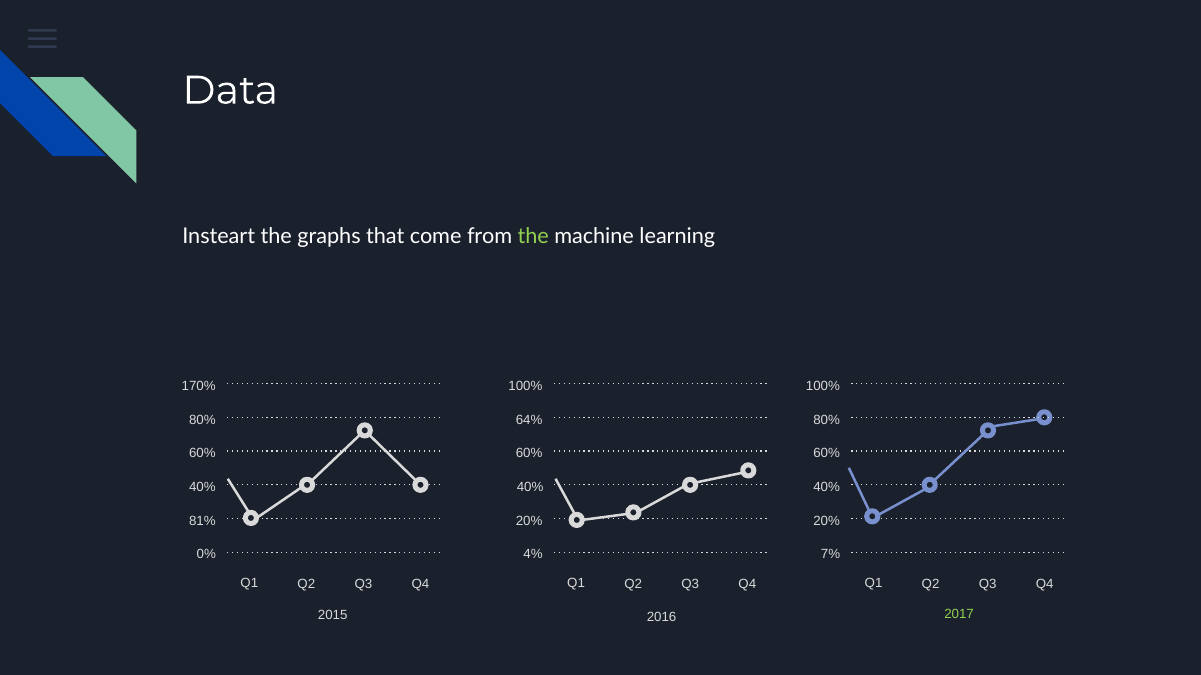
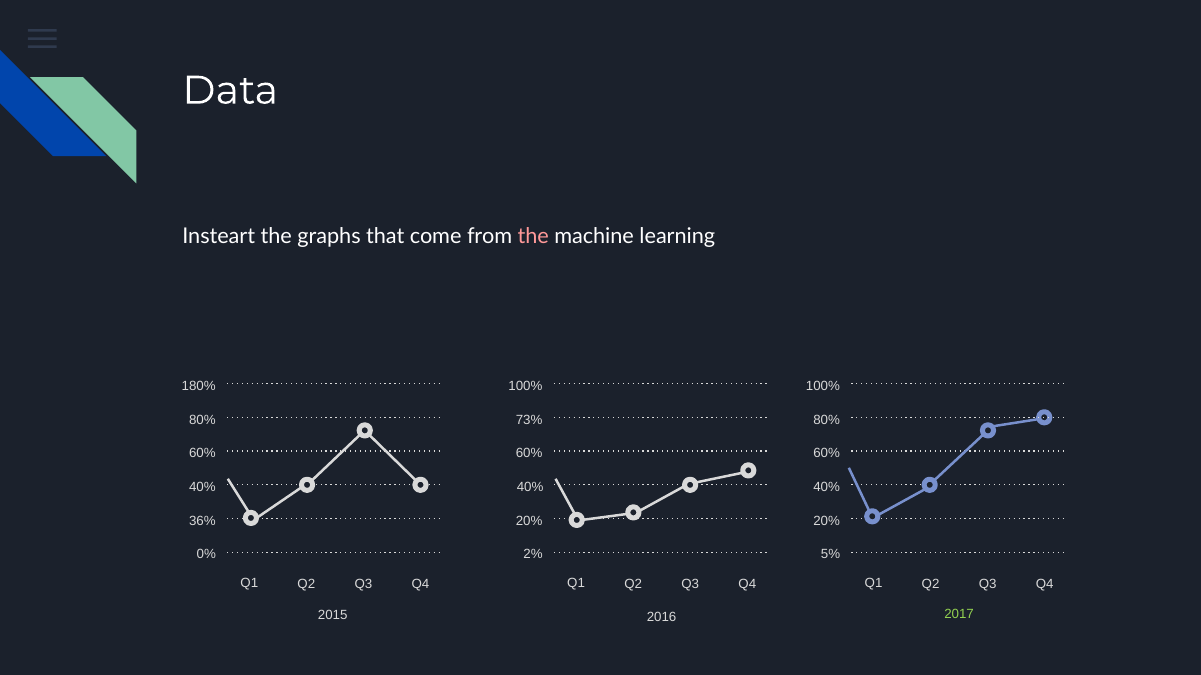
the colour: light green -> pink (533, 236)
170%: 170% -> 180% (199, 387)
64%: 64% -> 73% (529, 420)
81%: 81% -> 36% (202, 521)
4%: 4% -> 2% (533, 555)
7%: 7% -> 5% (831, 555)
